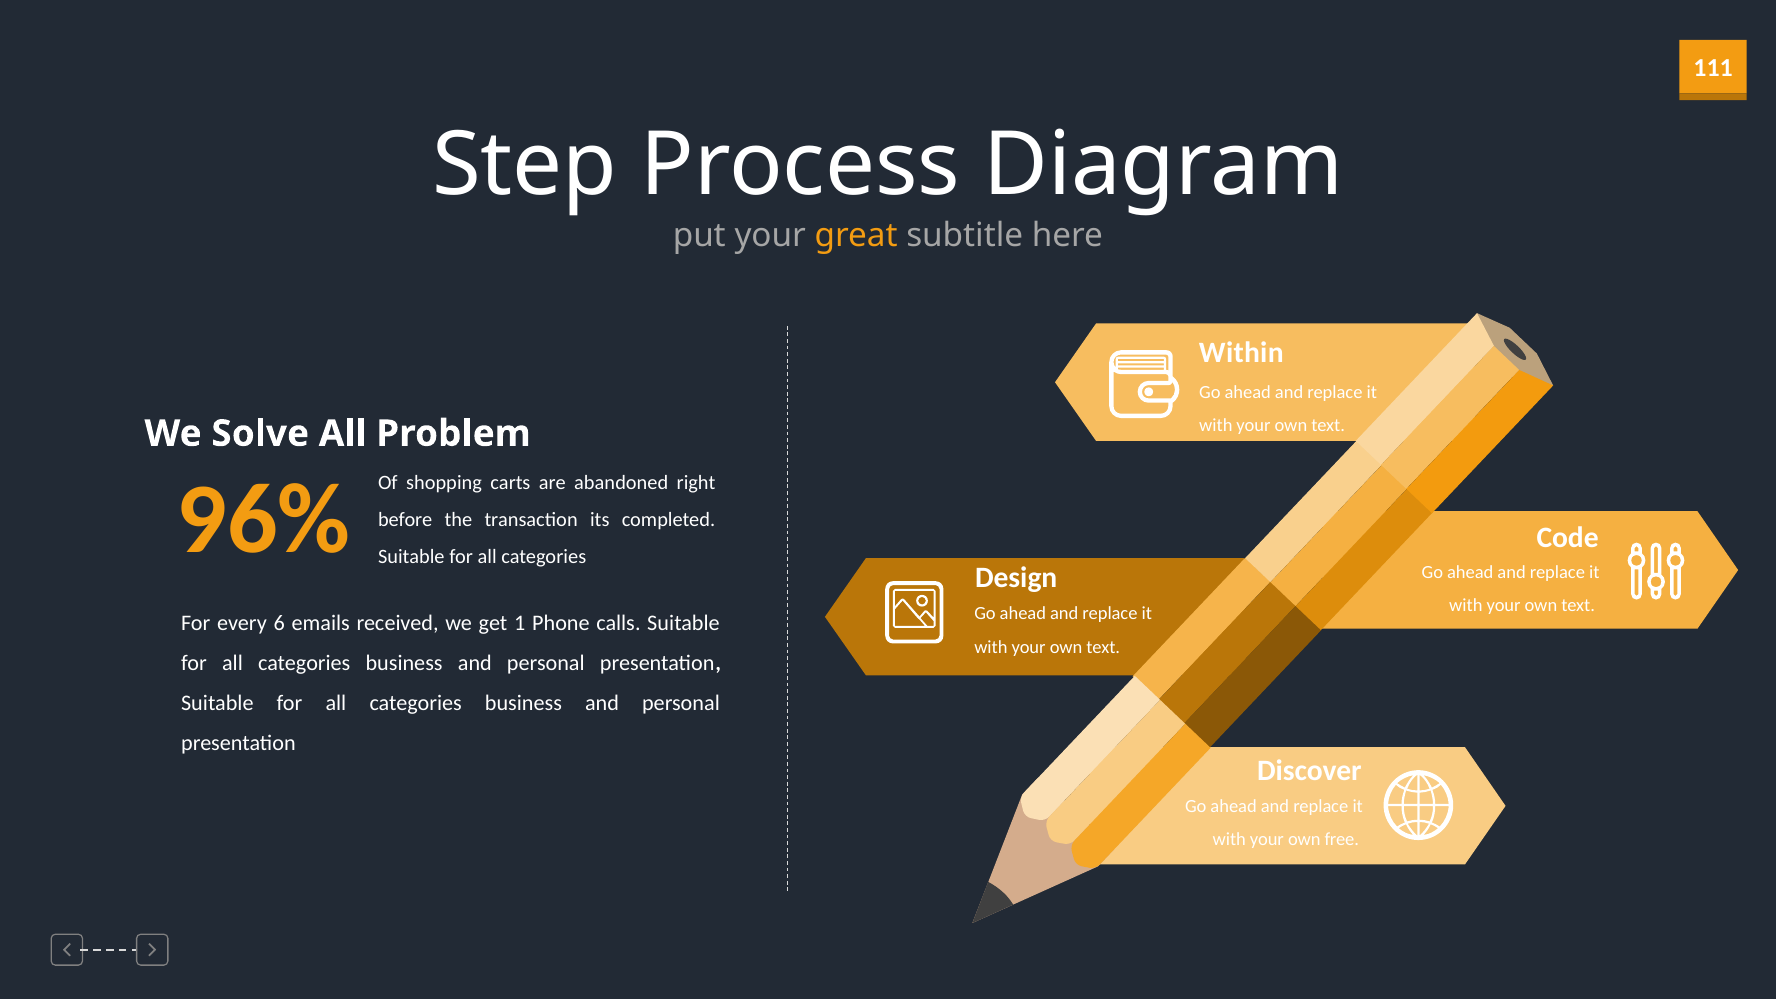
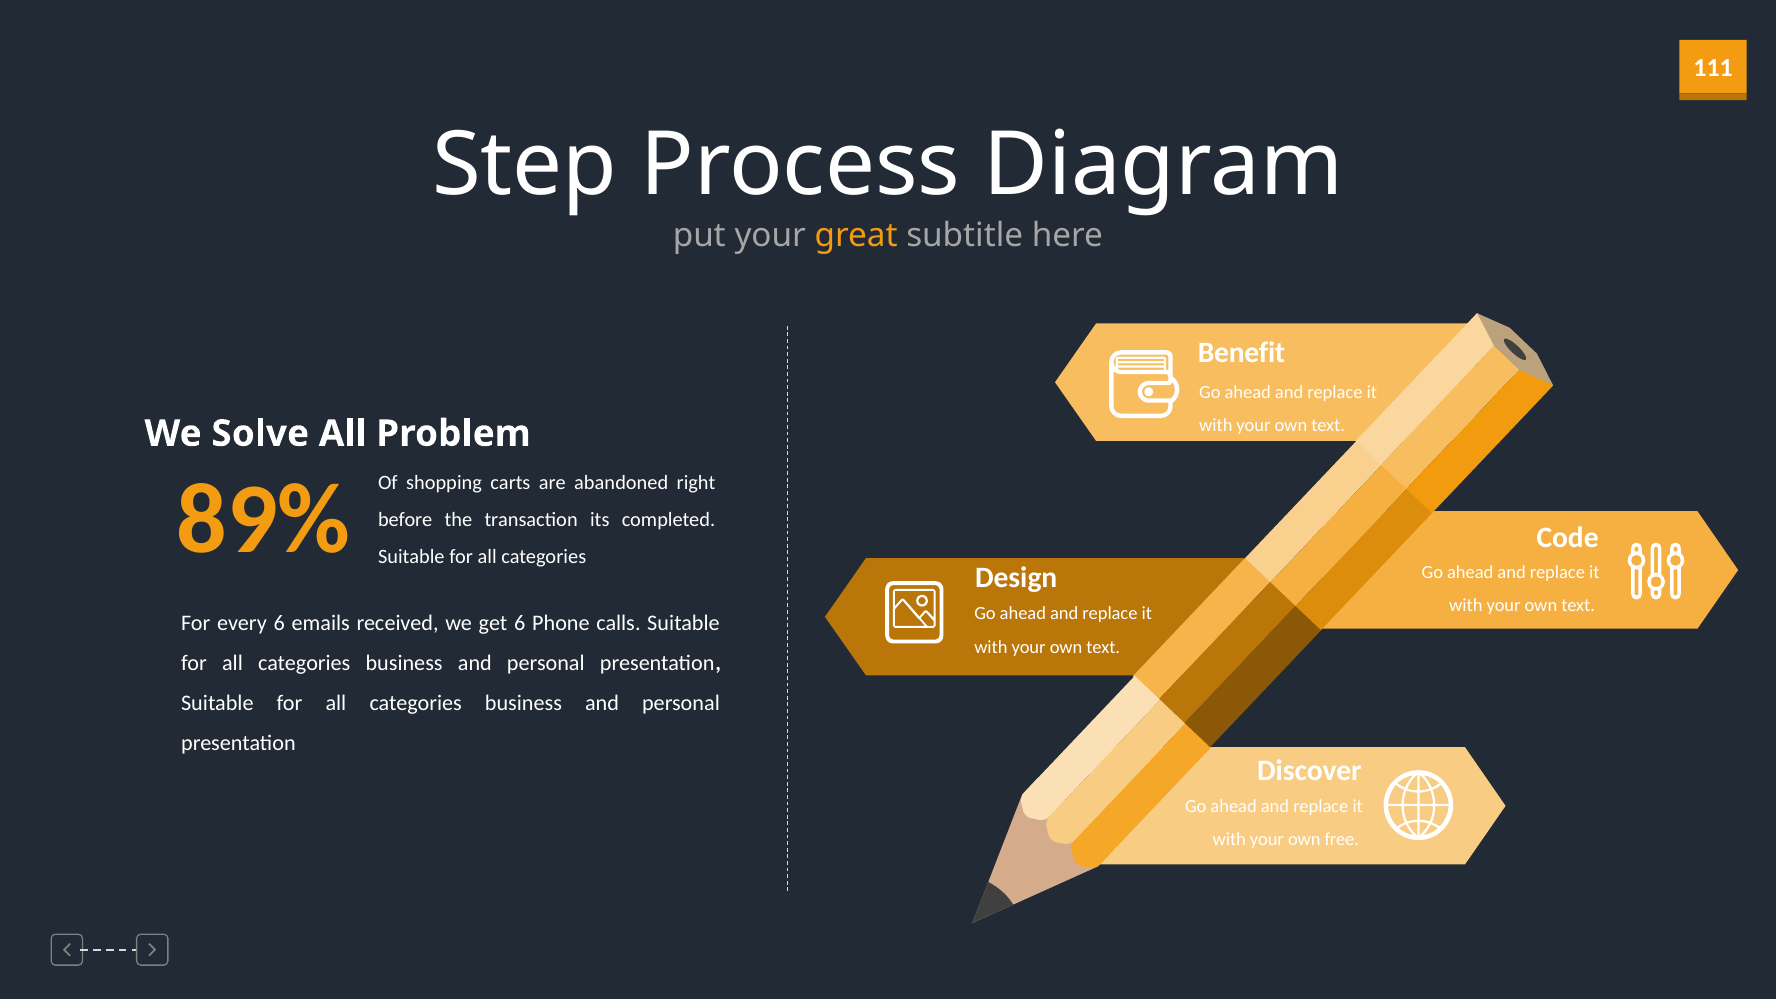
Within: Within -> Benefit (1242, 352)
96%: 96% -> 89% (263, 519)
get 1: 1 -> 6 (520, 623)
